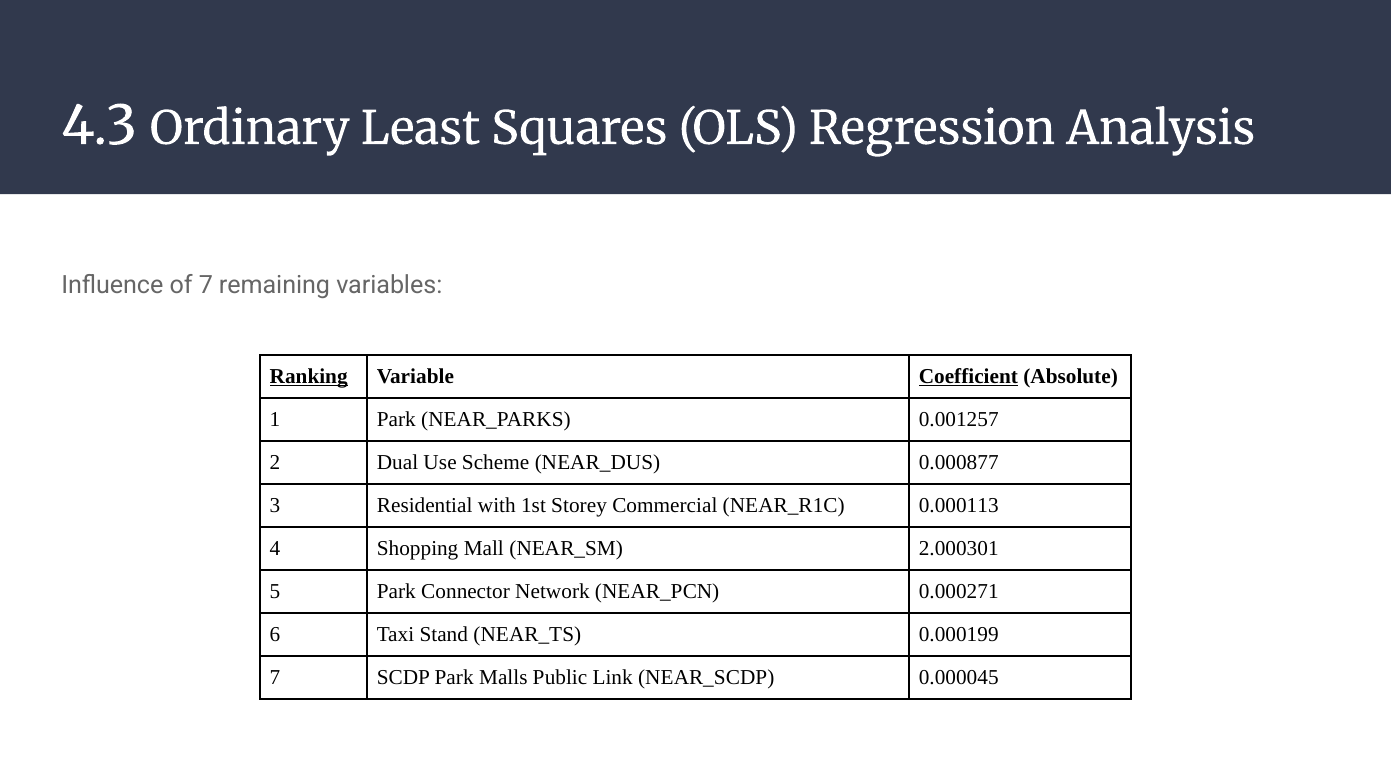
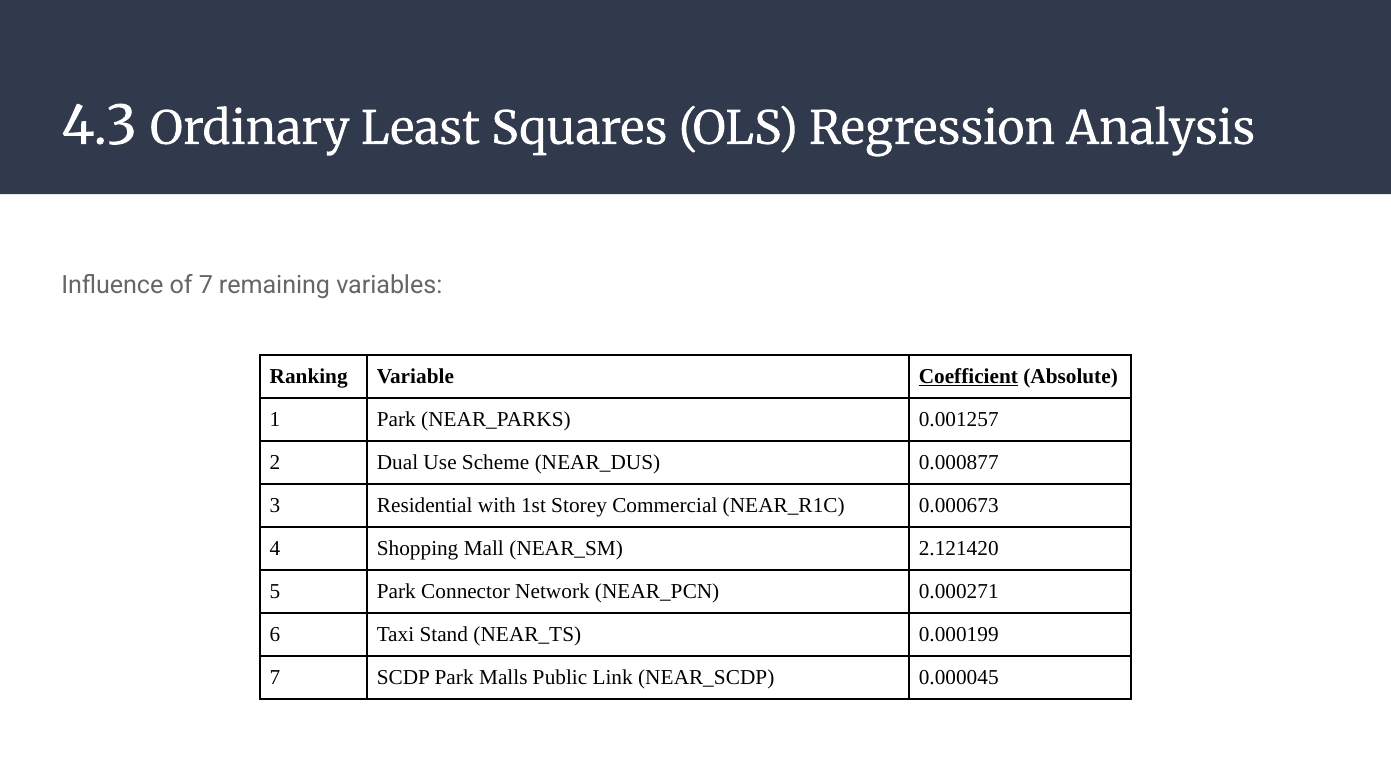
Ranking underline: present -> none (309, 377)
0.000113: 0.000113 -> 0.000673 (959, 506)
2.000301: 2.000301 -> 2.121420 (959, 549)
